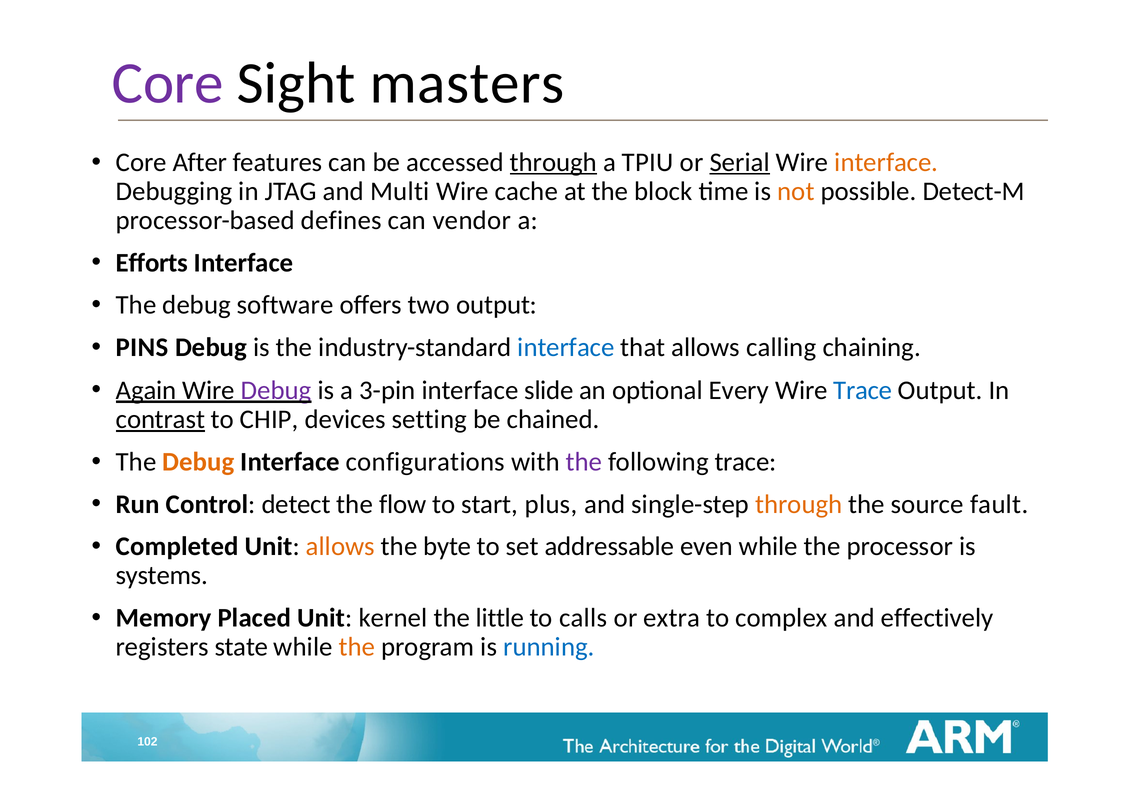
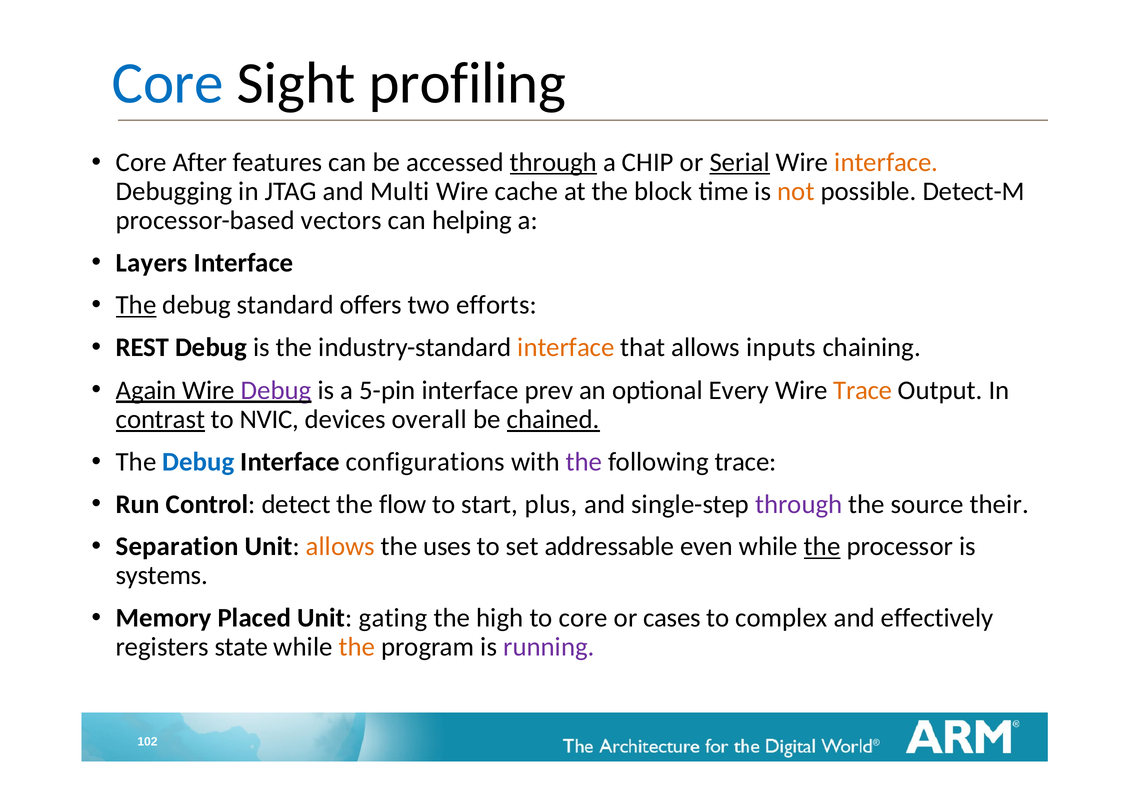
Core colour: purple -> blue (168, 83)
masters: masters -> profiling (467, 83)
TPIU: TPIU -> CHIP (648, 162)
defines: defines -> vectors (341, 220)
vendor: vendor -> helping (472, 220)
Efforts: Efforts -> Layers (152, 263)
The underline: none -> present (136, 305)
software: software -> standard (285, 305)
two output: output -> efforts (496, 305)
PINS: PINS -> REST (142, 348)
interface colour: blue -> orange (566, 348)
calling: calling -> inputs (781, 348)
3-pin: 3-pin -> 5-pin (387, 391)
slide: slide -> prev (549, 391)
Trace colour: blue -> orange (863, 391)
CHIP: CHIP -> NVIC (269, 420)
setting: setting -> overall (429, 420)
chained underline: none -> present (553, 420)
Debug colour: orange -> blue (198, 462)
through colour: orange -> purple (799, 505)
fault: fault -> their (999, 505)
Completed: Completed -> Separation (177, 547)
byte: byte -> uses (447, 547)
the underline: none -> present (822, 547)
kernel: kernel -> gating (393, 618)
little: little -> high (500, 618)
to calls: calls -> core (583, 618)
extra: extra -> cases (672, 618)
running colour: blue -> purple (549, 647)
